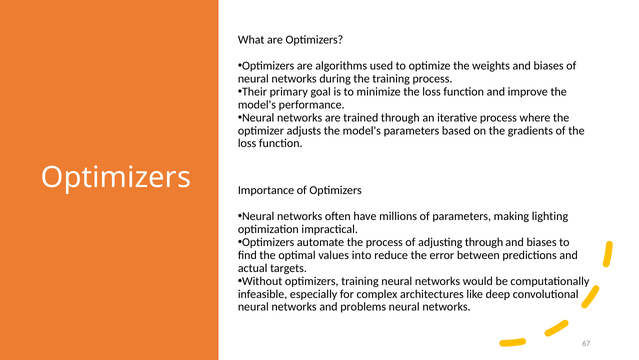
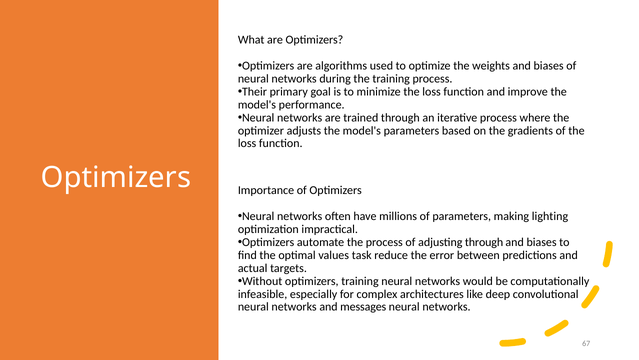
into: into -> task (362, 255)
problems: problems -> messages (363, 307)
